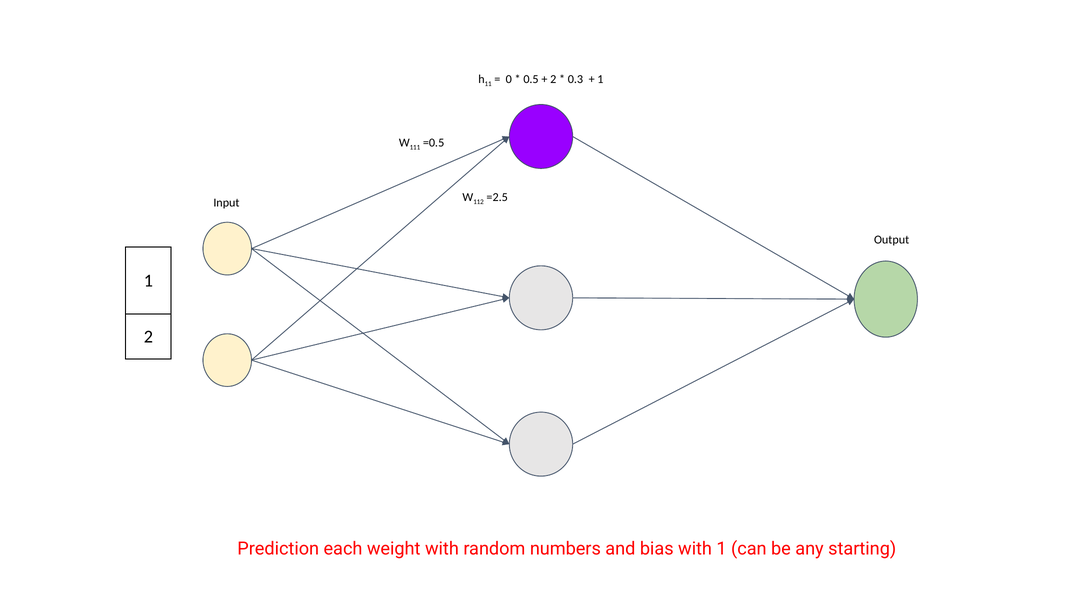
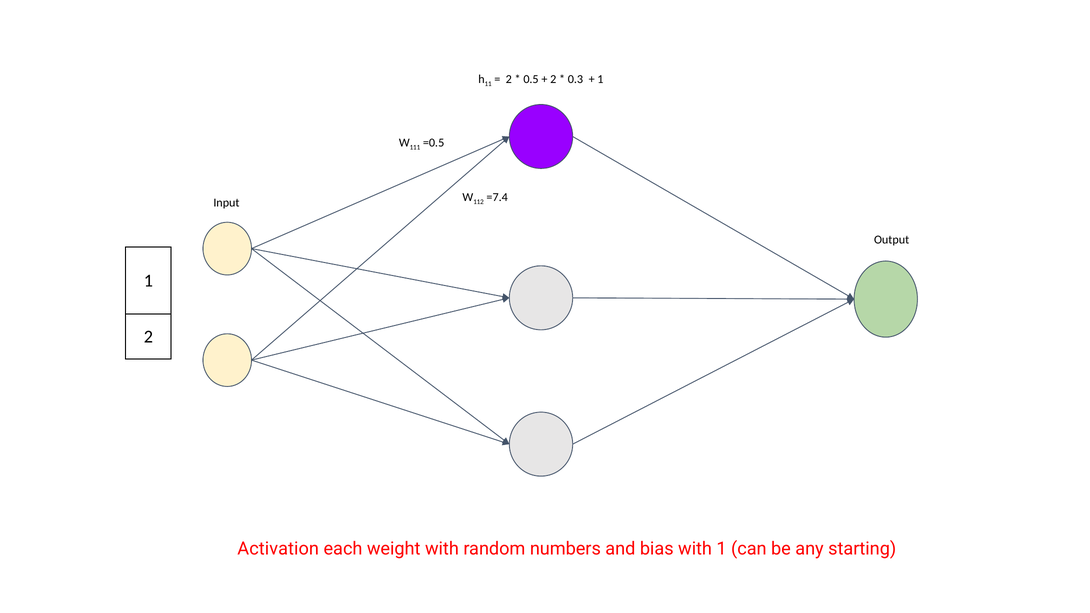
0: 0 -> 2 (509, 79)
=2.5: =2.5 -> =7.4 (497, 197)
Prediction: Prediction -> Activation (278, 549)
